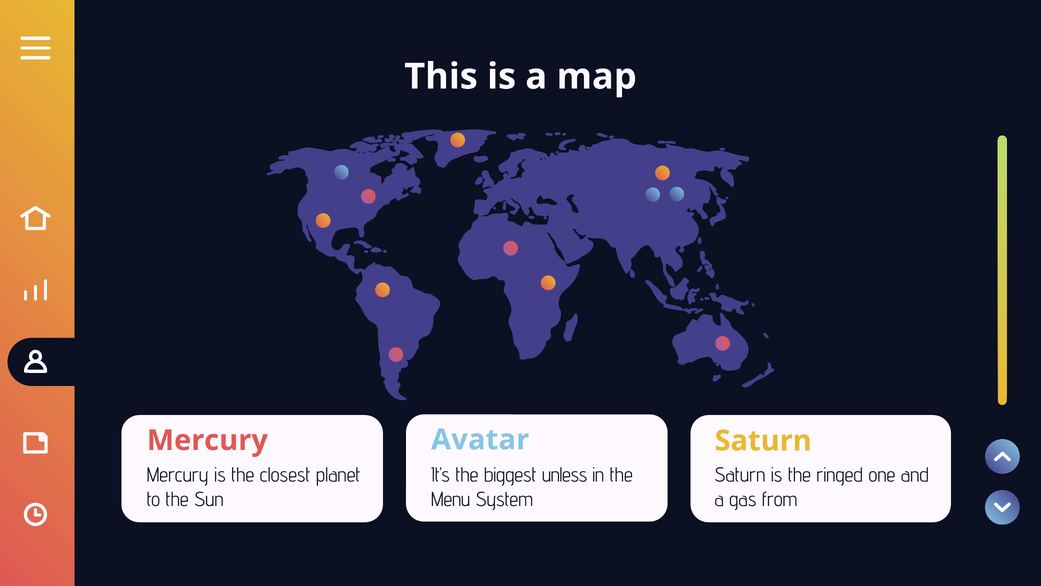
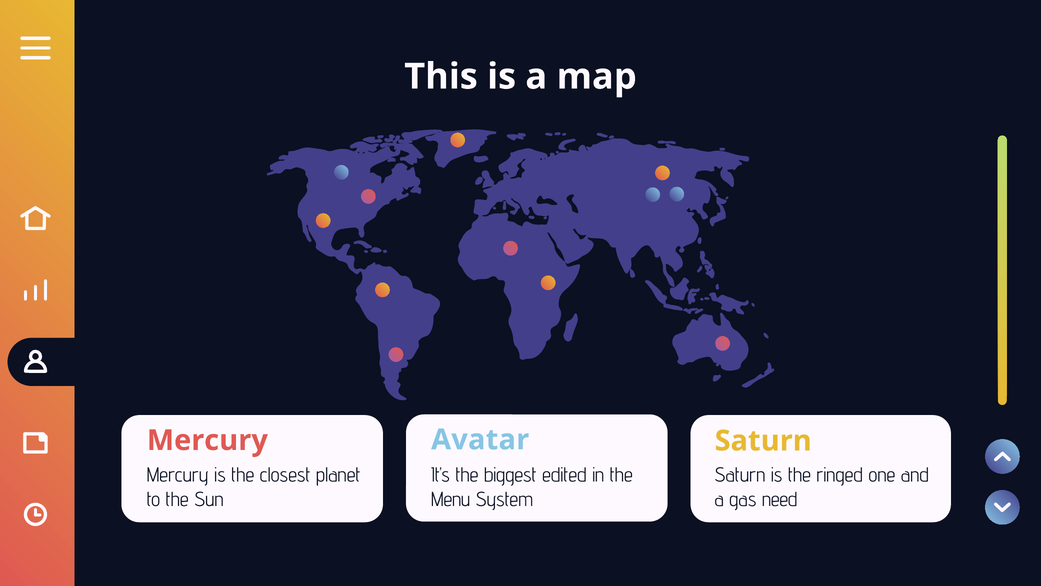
unless: unless -> edited (564, 475)
from: from -> need (780, 499)
